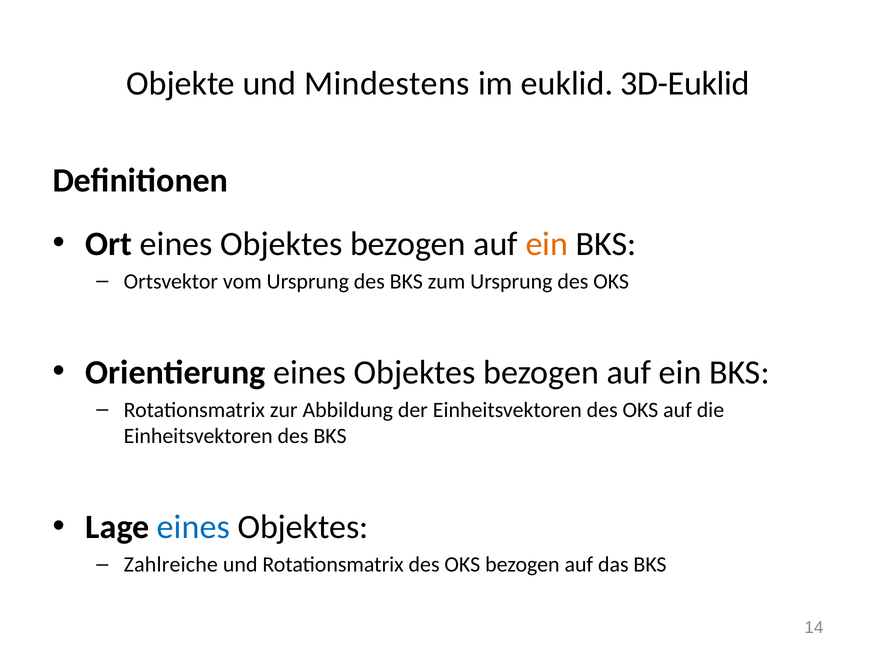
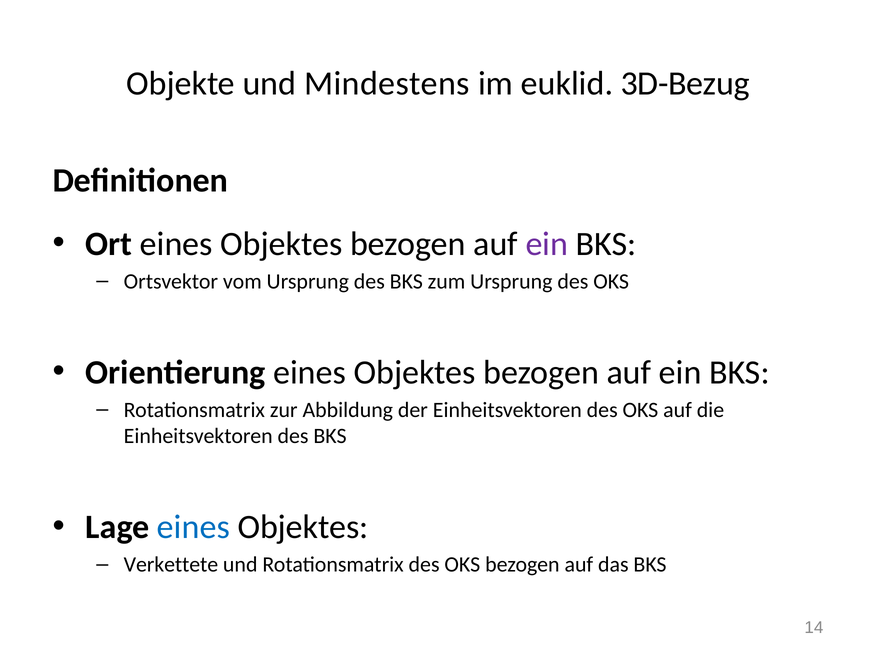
3D-Euklid: 3D-Euklid -> 3D-Bezug (685, 83)
ein colour: orange -> purple (547, 244)
Zahlreiche: Zahlreiche -> Verkettete (171, 565)
